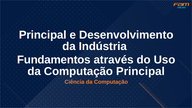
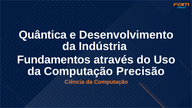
Principal: Principal -> Quântica (43, 35)
Computação Principal: Principal -> Precisão (140, 71)
